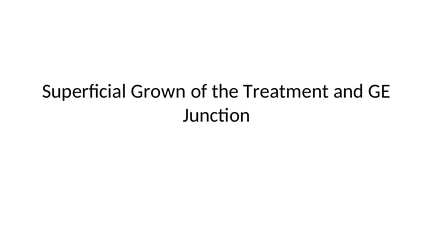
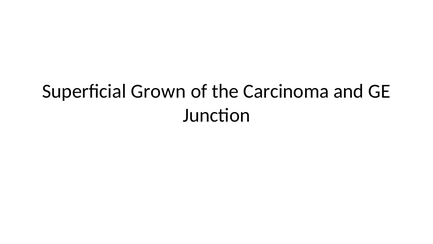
Treatment: Treatment -> Carcinoma (286, 91)
